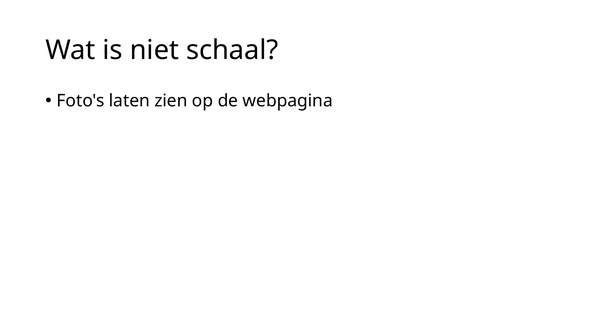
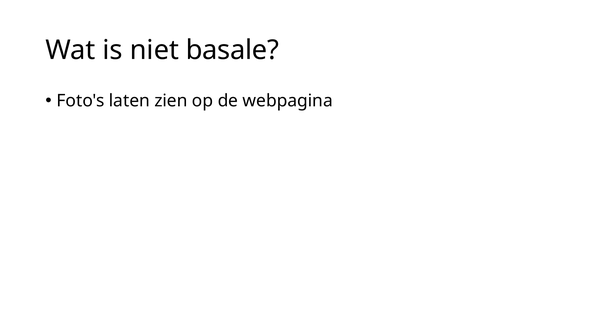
schaal: schaal -> basale (232, 50)
